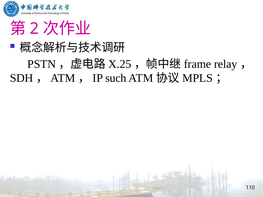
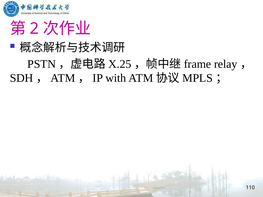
such: such -> with (116, 78)
